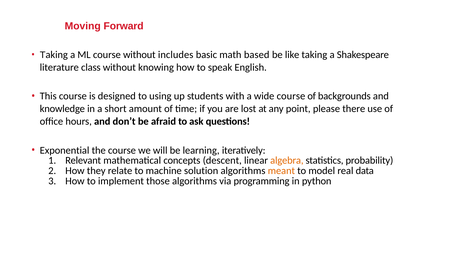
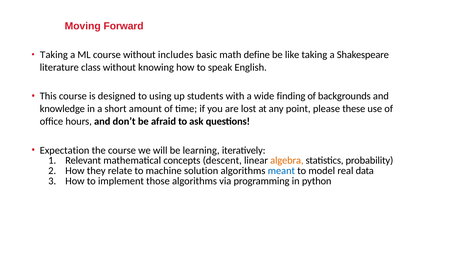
based: based -> define (257, 55)
wide course: course -> finding (291, 96)
there: there -> these (354, 109)
Exponential: Exponential -> Expectation (65, 150)
meant colour: orange -> blue (281, 171)
